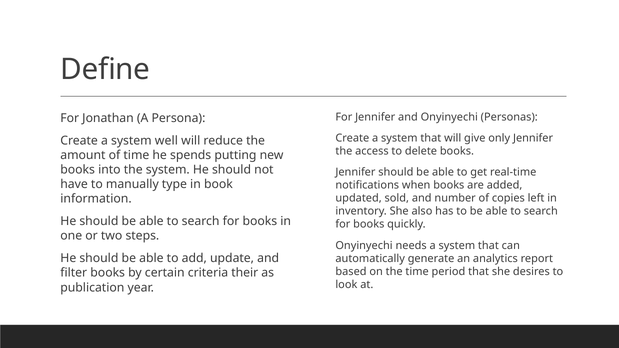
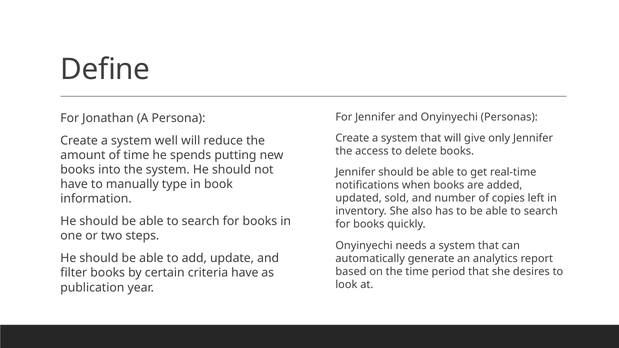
criteria their: their -> have (245, 273)
